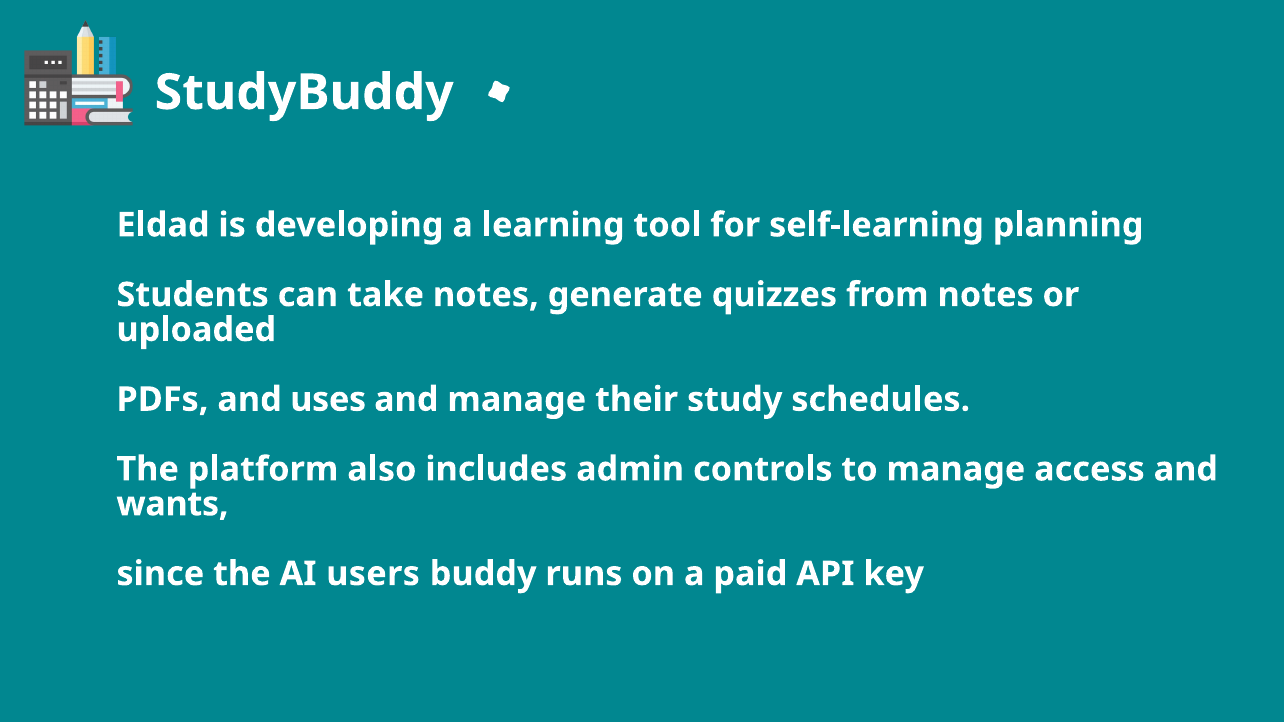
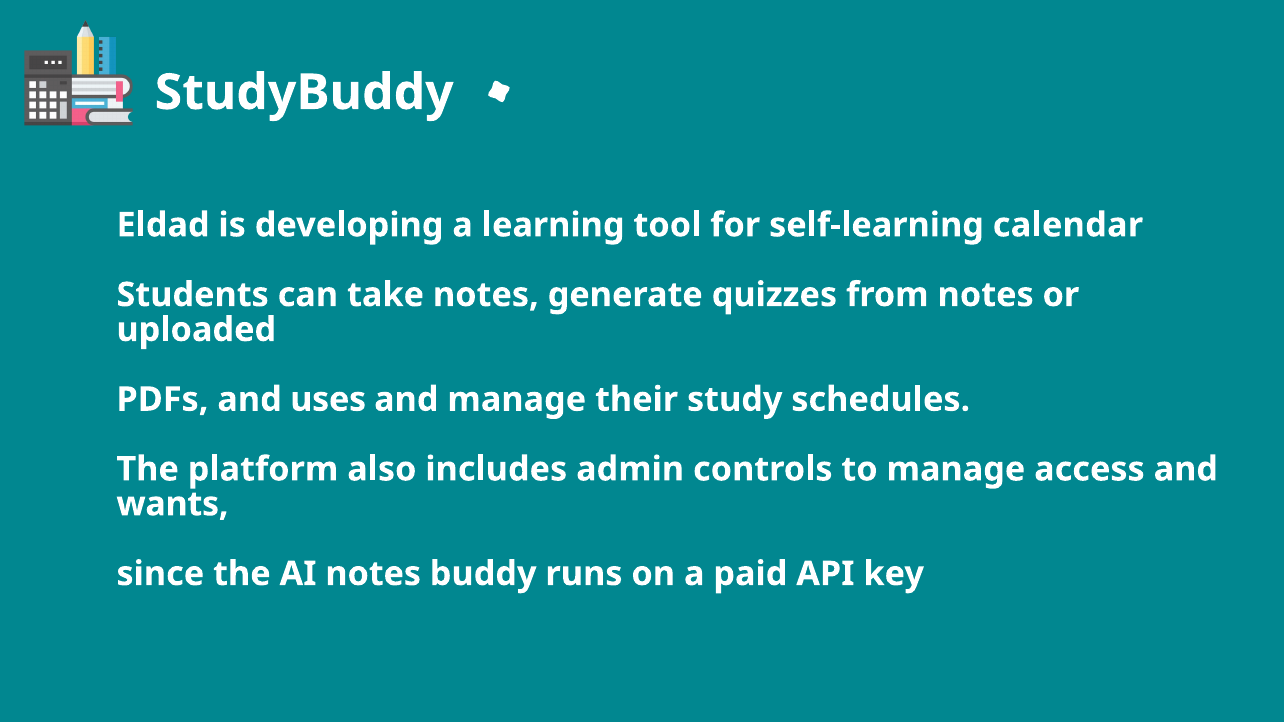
planning: planning -> calendar (1068, 225)
AI users: users -> notes (373, 574)
